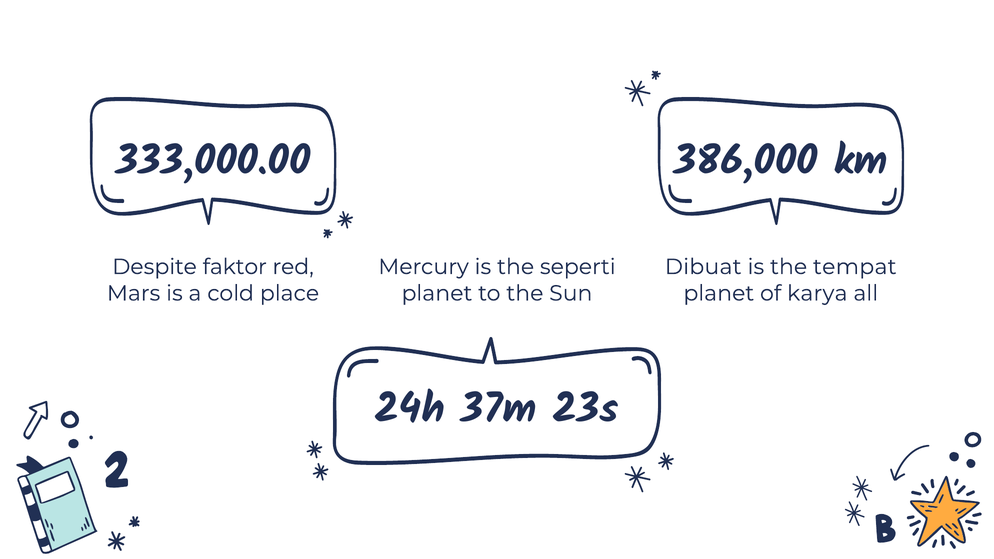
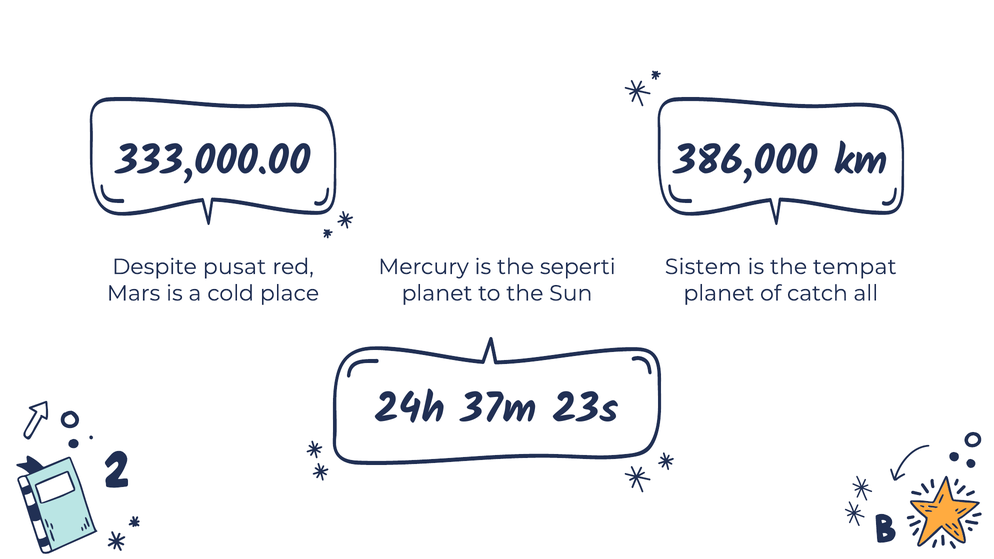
faktor: faktor -> pusat (234, 267)
Dibuat: Dibuat -> Sistem (703, 267)
karya: karya -> catch (817, 293)
